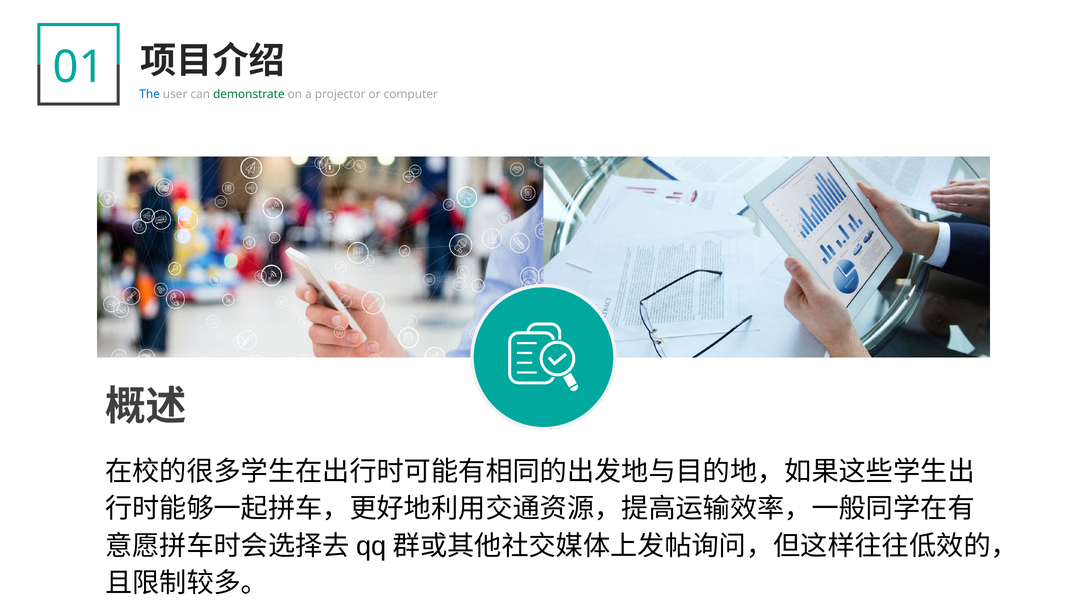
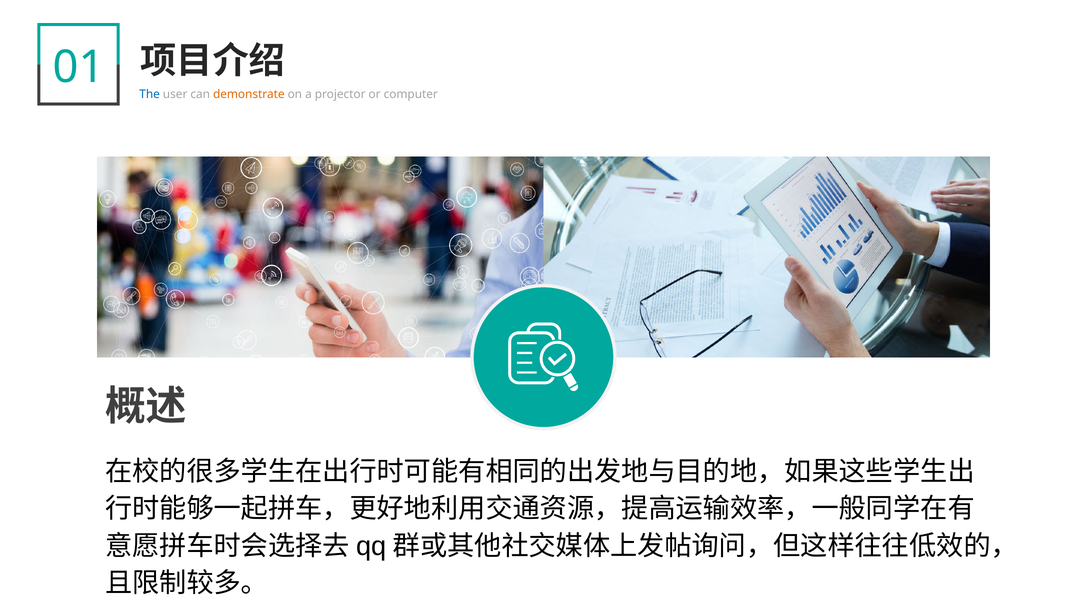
demonstrate colour: green -> orange (249, 94)
